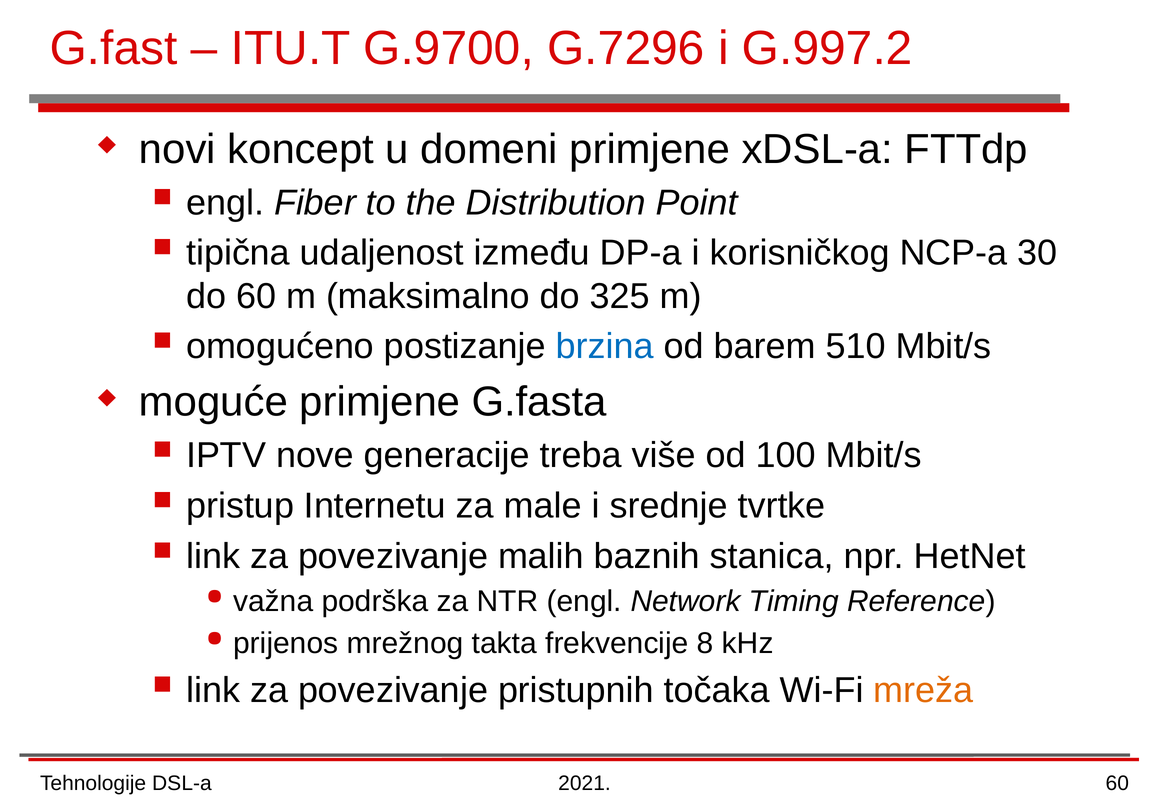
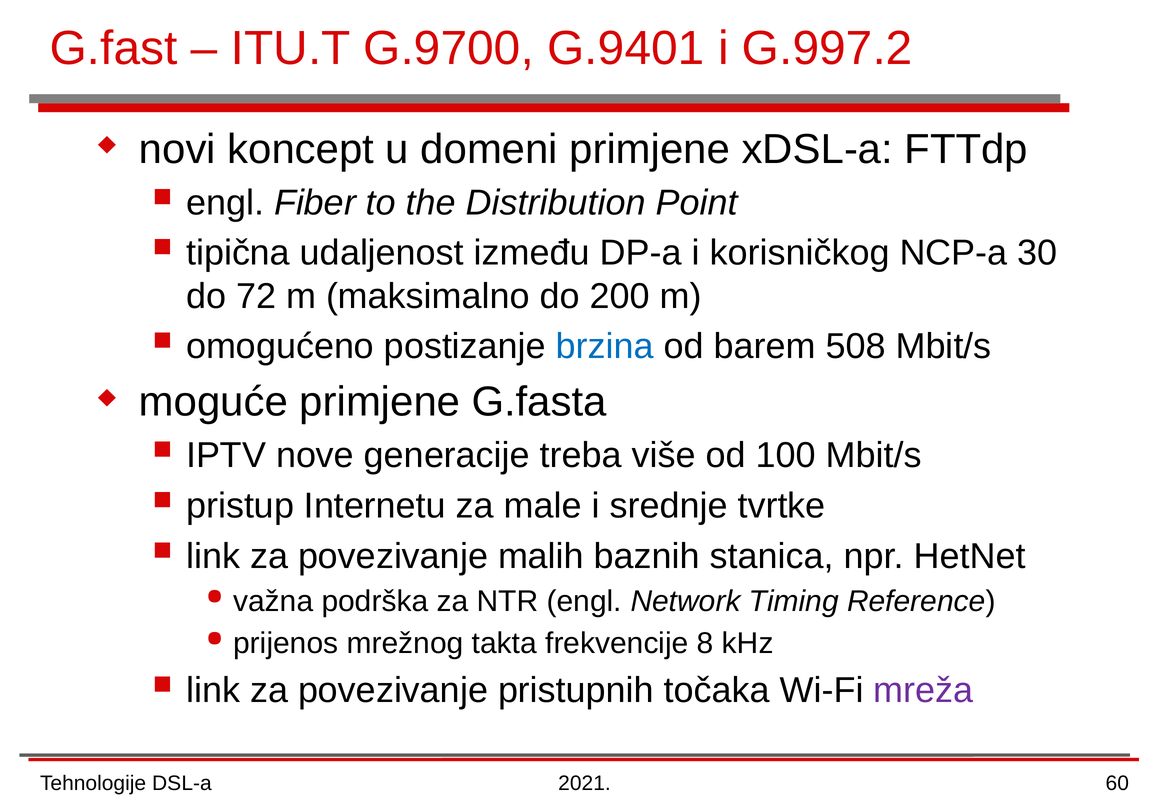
G.7296: G.7296 -> G.9401 (626, 48)
do 60: 60 -> 72 (256, 296)
325: 325 -> 200 (620, 296)
510: 510 -> 508 (856, 347)
mreža colour: orange -> purple (923, 691)
